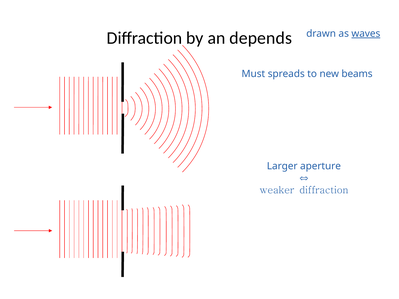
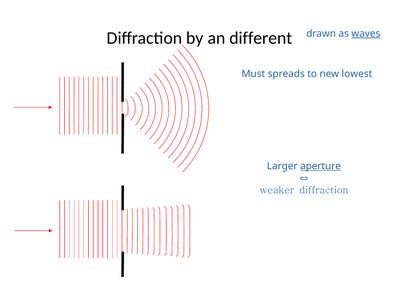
depends: depends -> different (261, 38)
beams: beams -> lowest (357, 74)
aperture underline: none -> present (321, 166)
